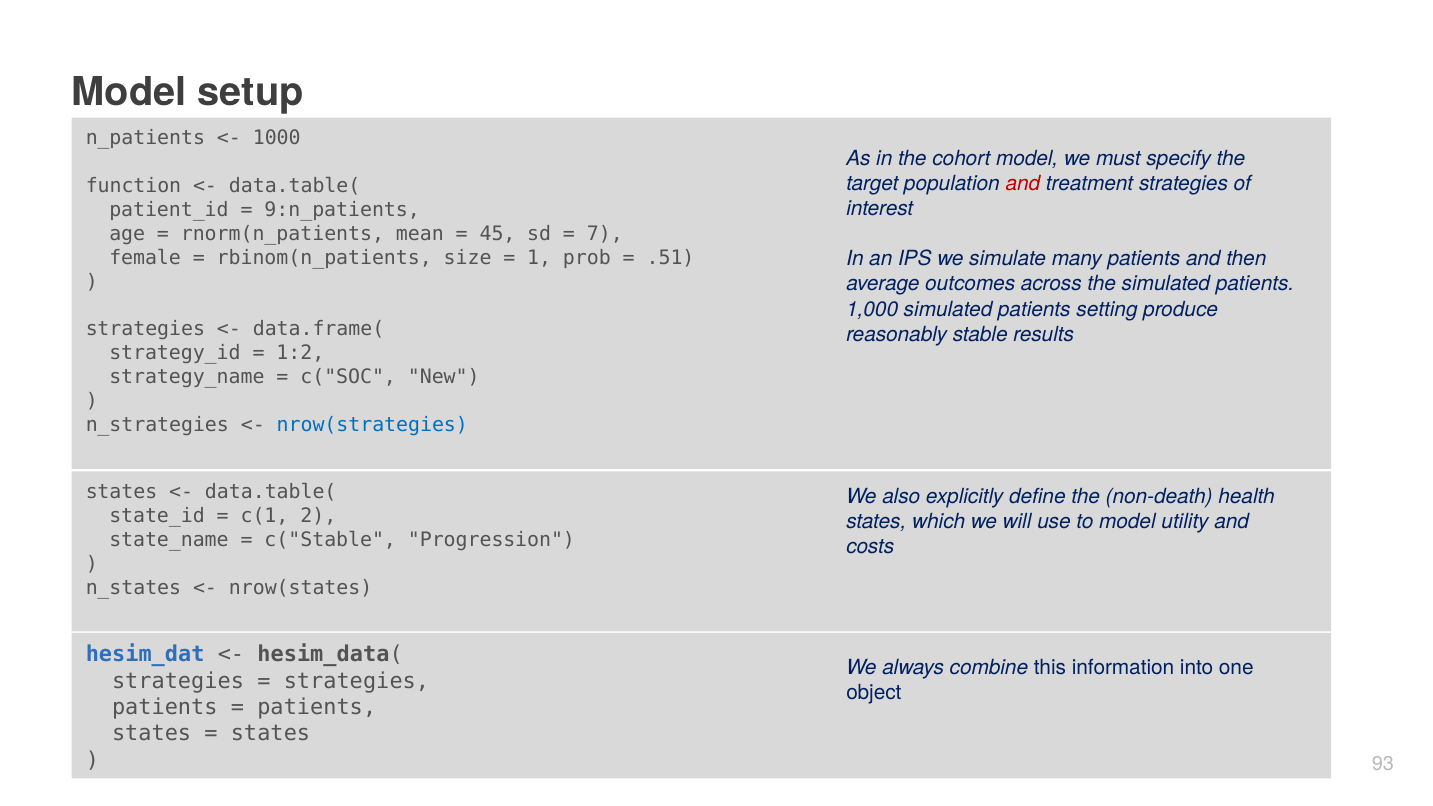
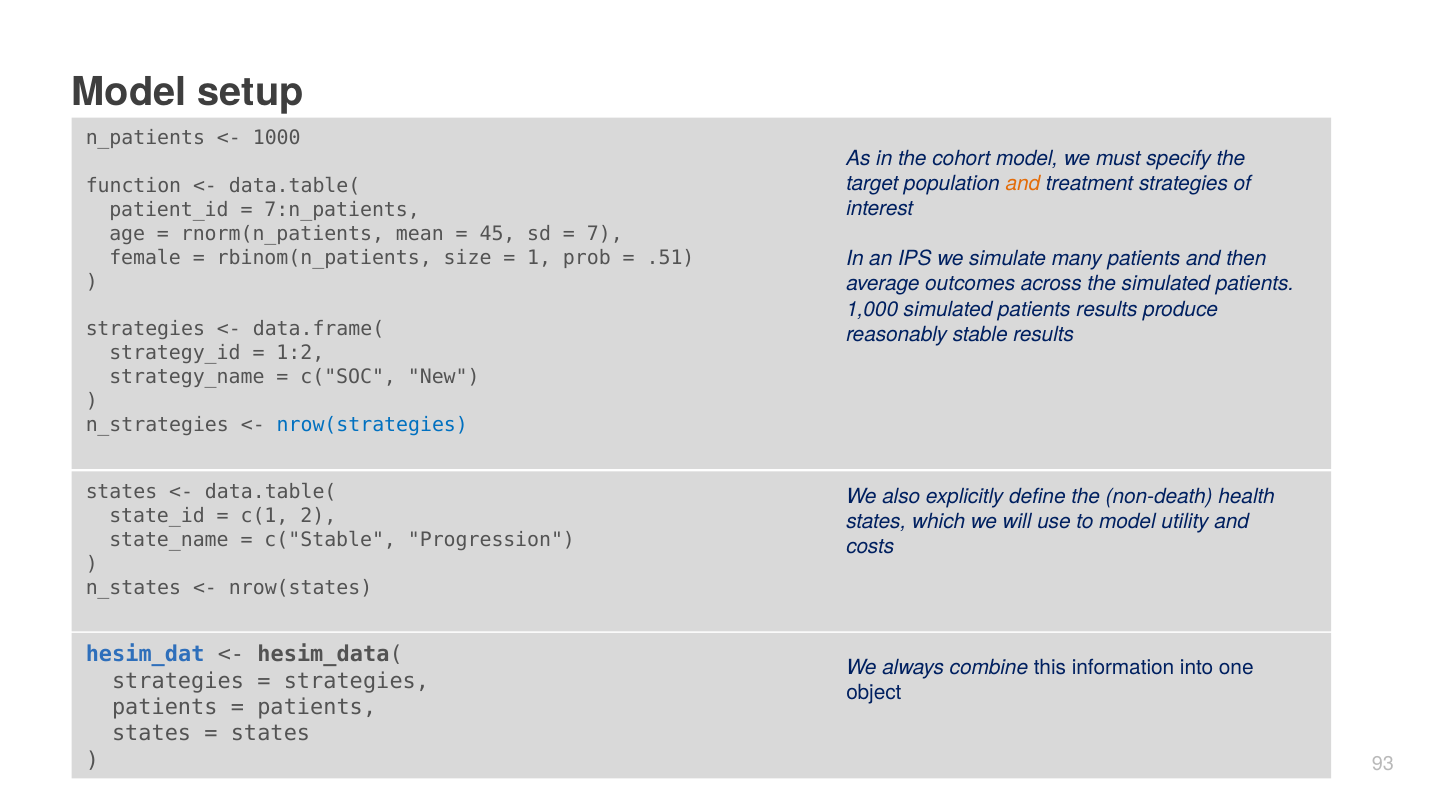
and colour: red -> orange (1023, 184)
9:n_patients: 9:n_patients -> 7:n_patients (342, 210)
patients setting: setting -> results (1107, 309)
